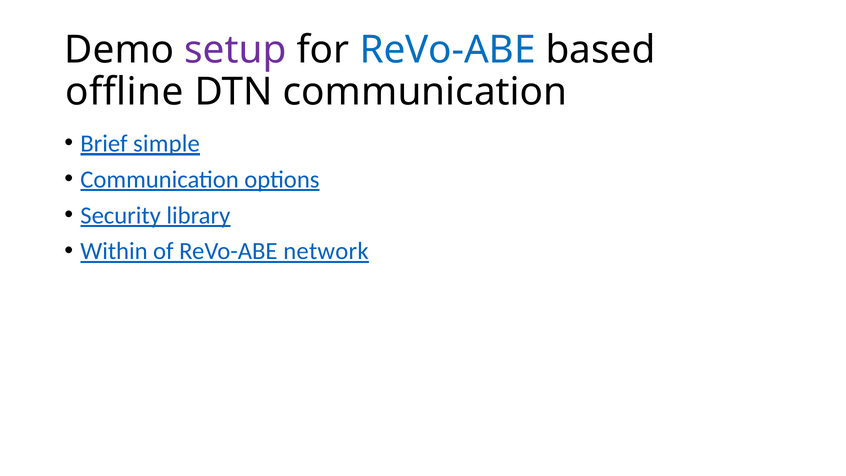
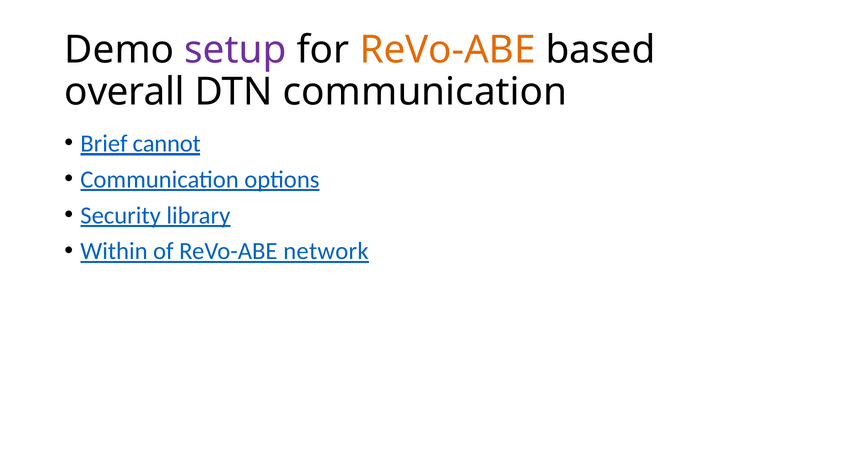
ReVo-ABE colour: blue -> orange (448, 50)
offline: offline -> overall (125, 92)
simple: simple -> cannot (167, 143)
